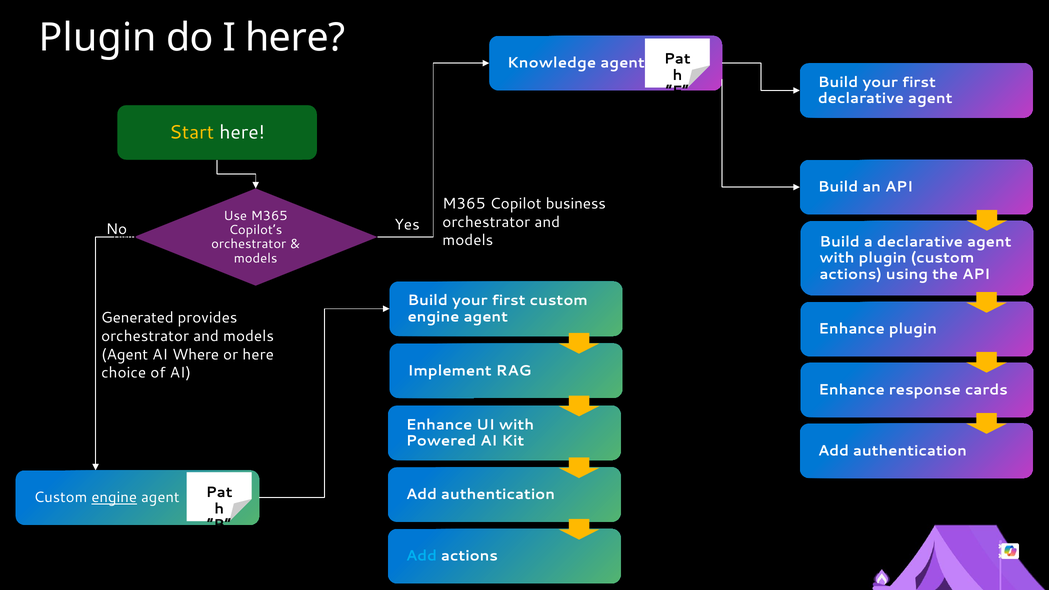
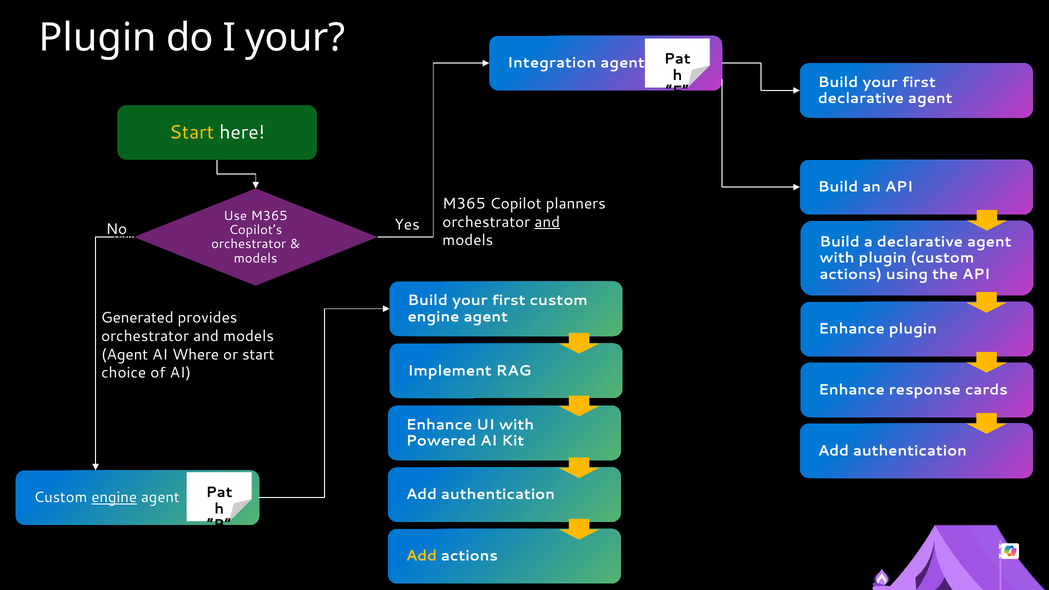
I here: here -> your (295, 38)
Knowledge: Knowledge -> Integration (552, 63)
business: business -> planners (576, 204)
and underline: none -> present (547, 222)
or here: here -> start (258, 355)
Add colour: light blue -> yellow (421, 556)
